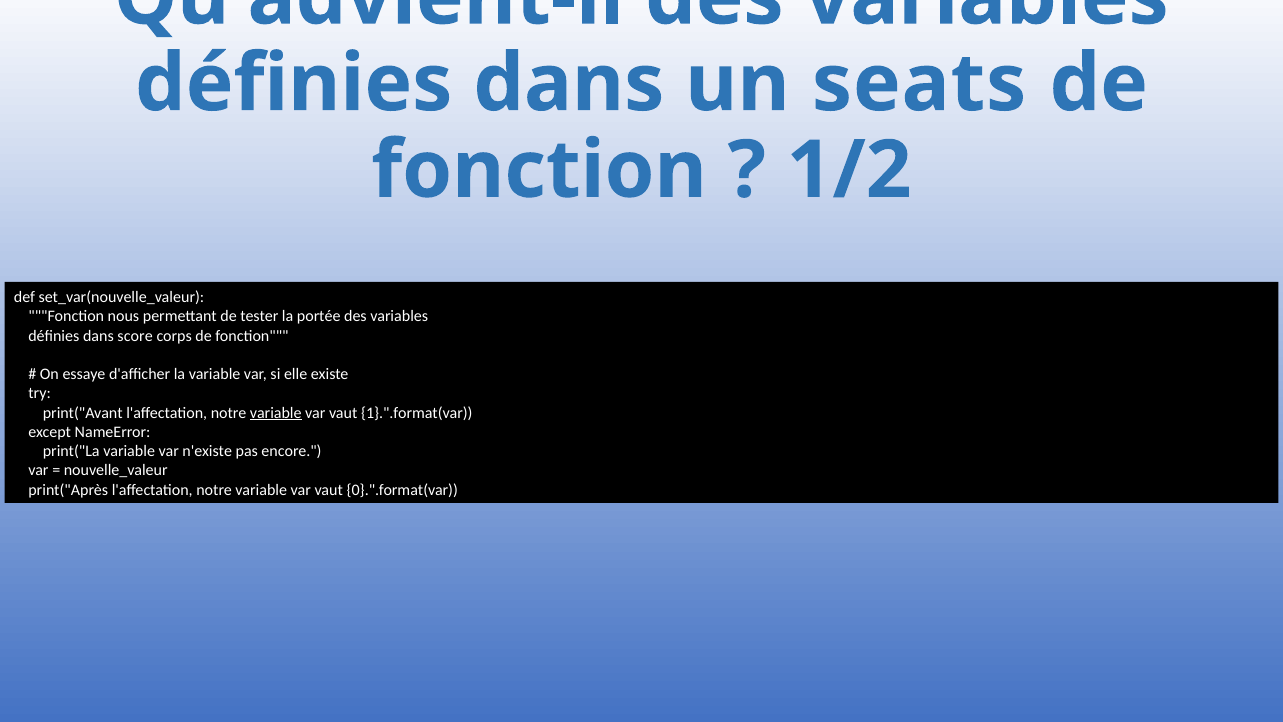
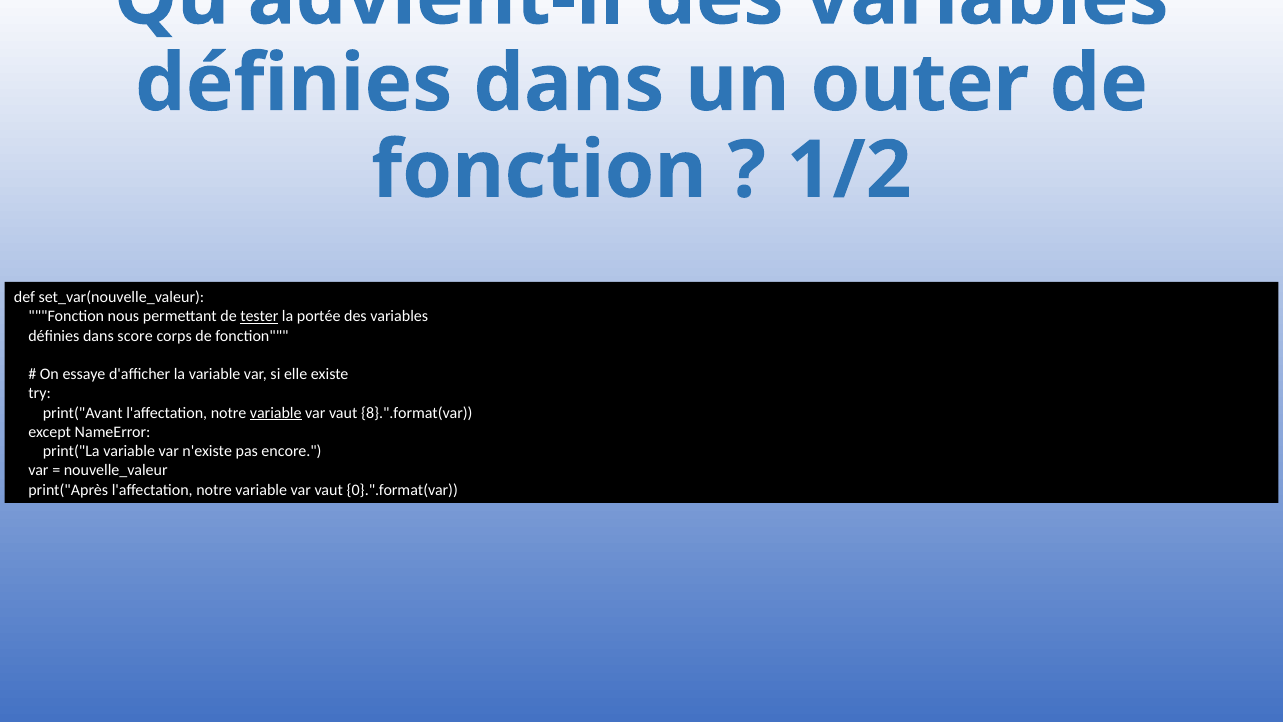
seats: seats -> outer (920, 84)
tester underline: none -> present (259, 316)
1}.".format(var: 1}.".format(var -> 8}.".format(var (417, 413)
